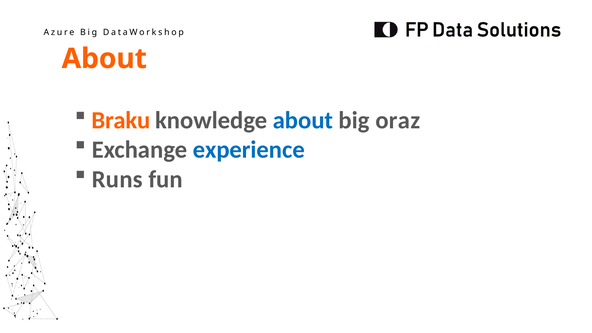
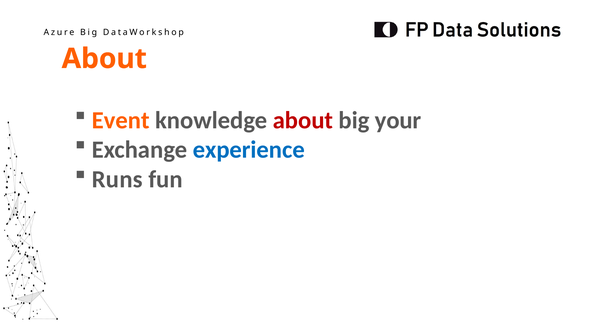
Braku: Braku -> Event (121, 120)
about colour: blue -> red (303, 120)
oraz: oraz -> your (398, 120)
